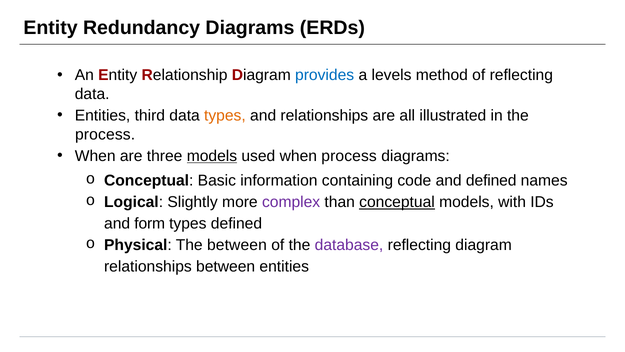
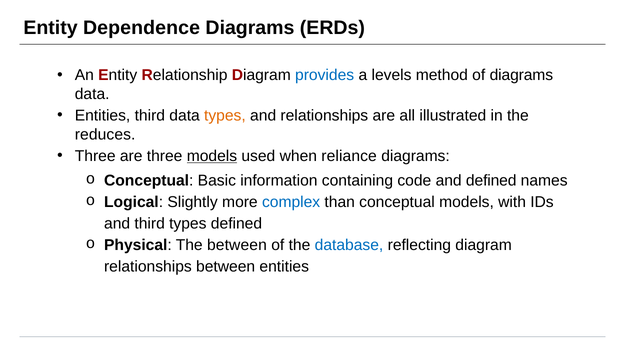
Redundancy: Redundancy -> Dependence (142, 28)
of reflecting: reflecting -> diagrams (521, 75)
process: process -> reduces (105, 134)
When: When -> Three (95, 156)
when process: process -> reliance (349, 156)
complex colour: purple -> blue (291, 202)
conceptual underline: present -> none (397, 202)
and form: form -> third (150, 223)
database colour: purple -> blue (349, 245)
